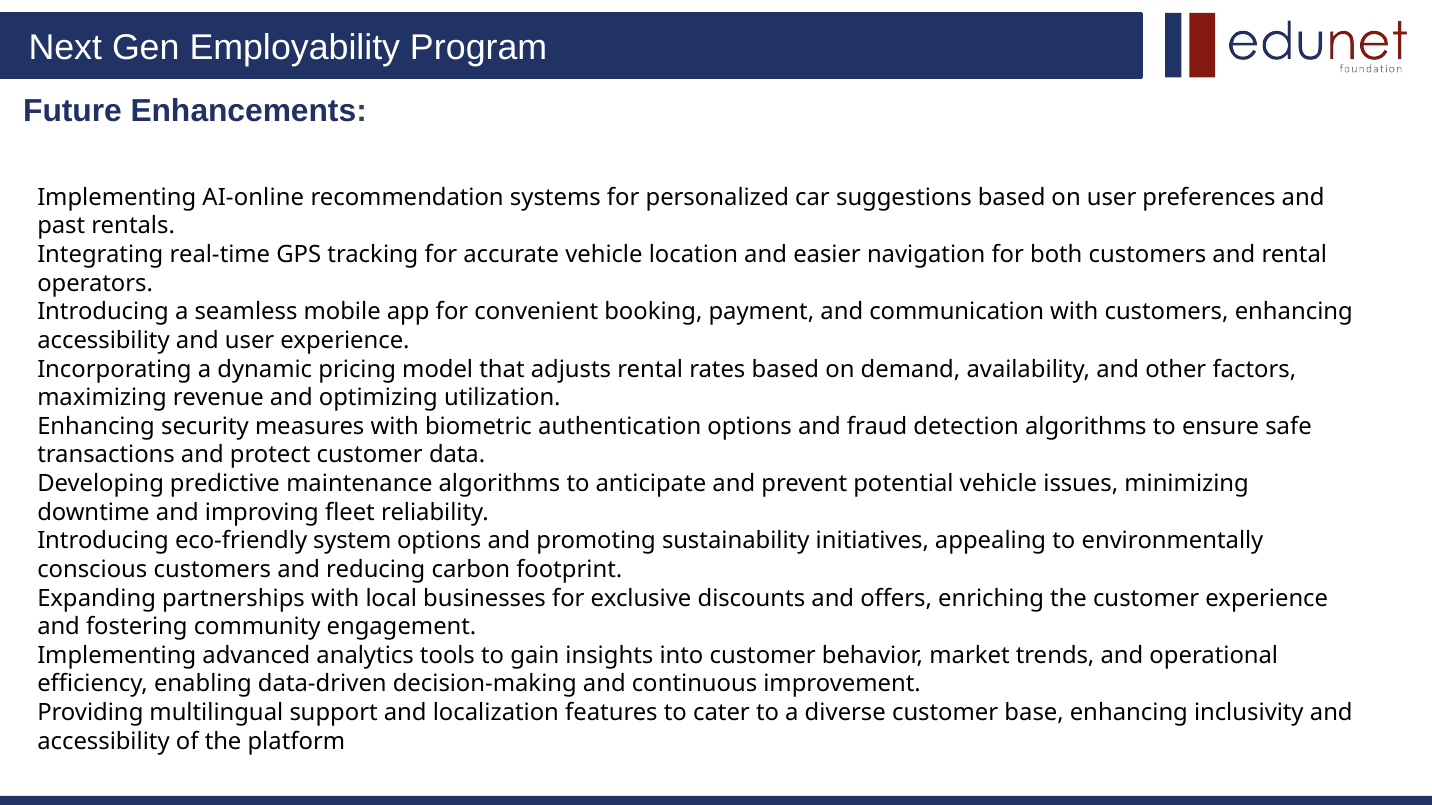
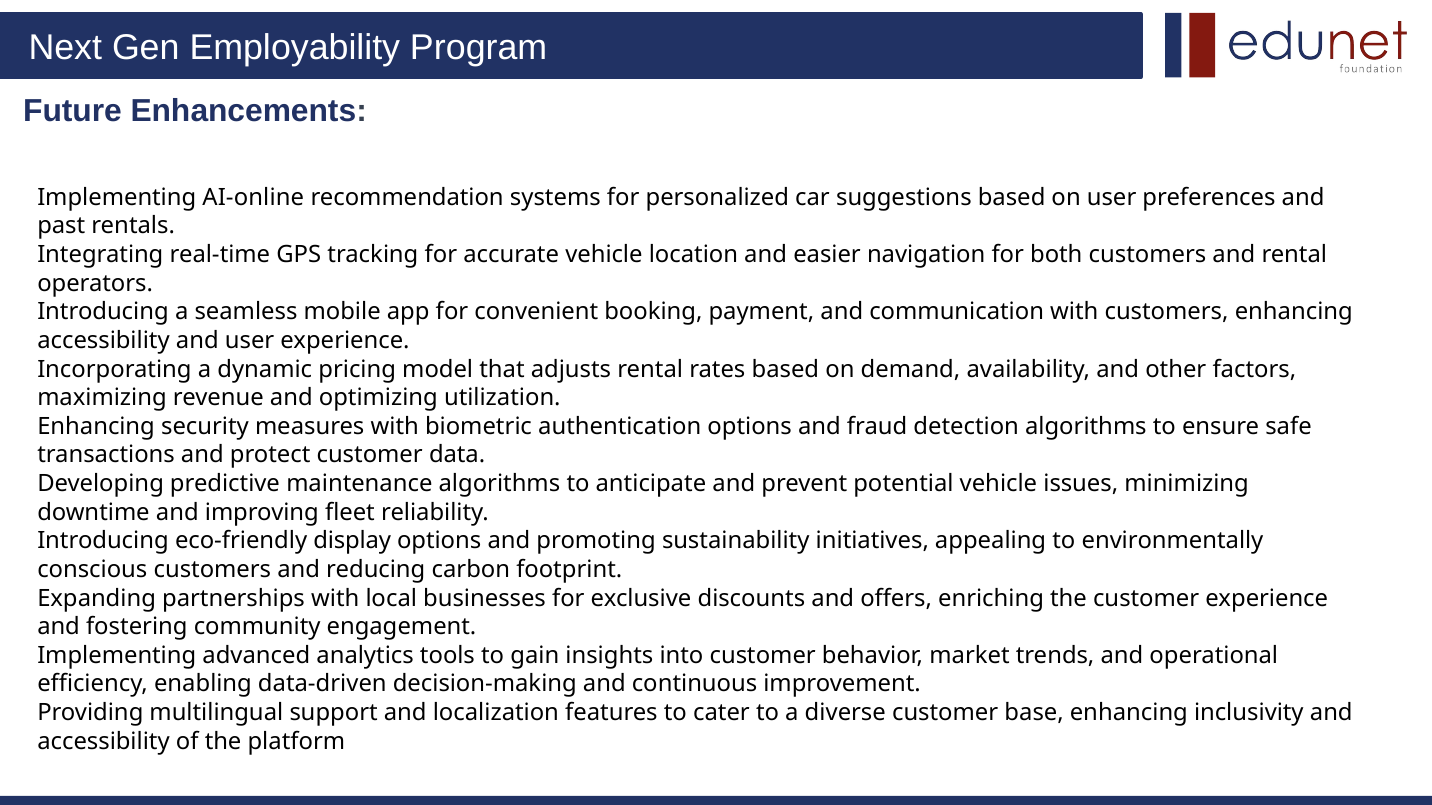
system: system -> display (352, 541)
